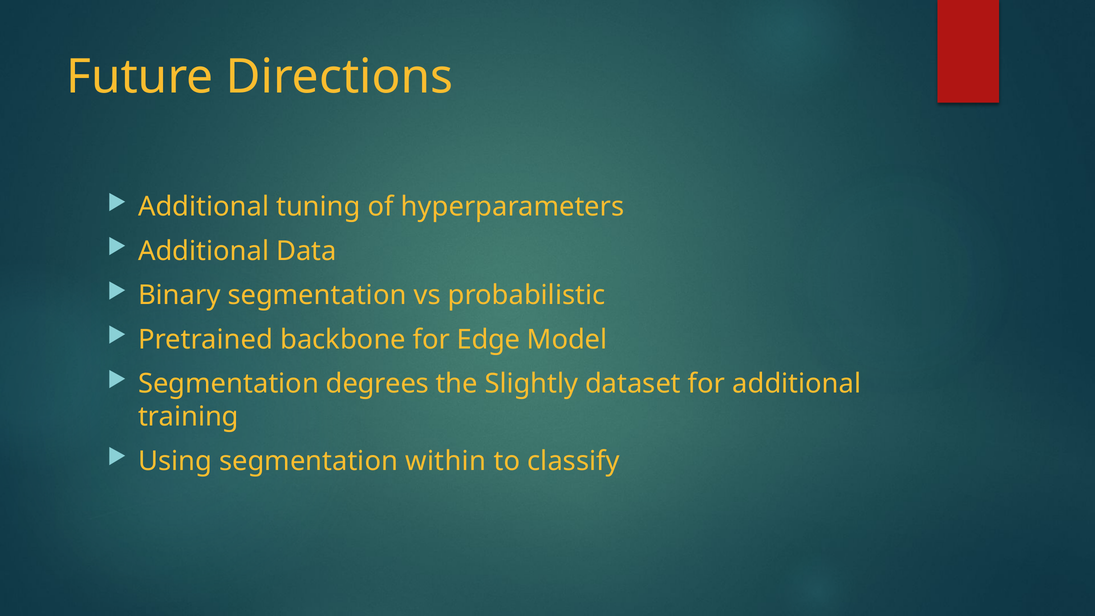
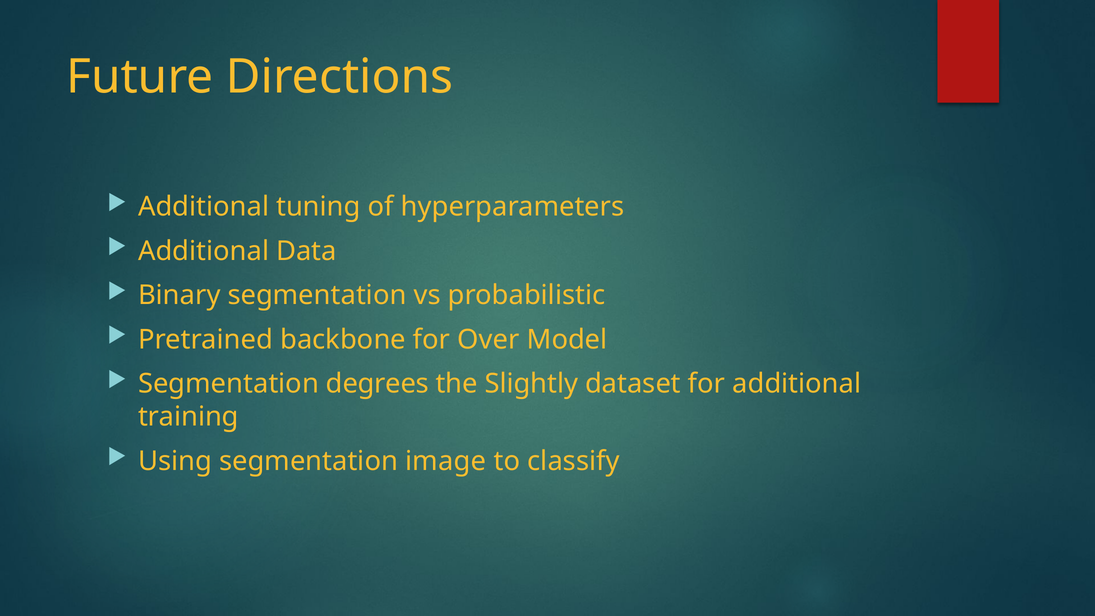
Edge: Edge -> Over (488, 340)
within: within -> image (446, 461)
